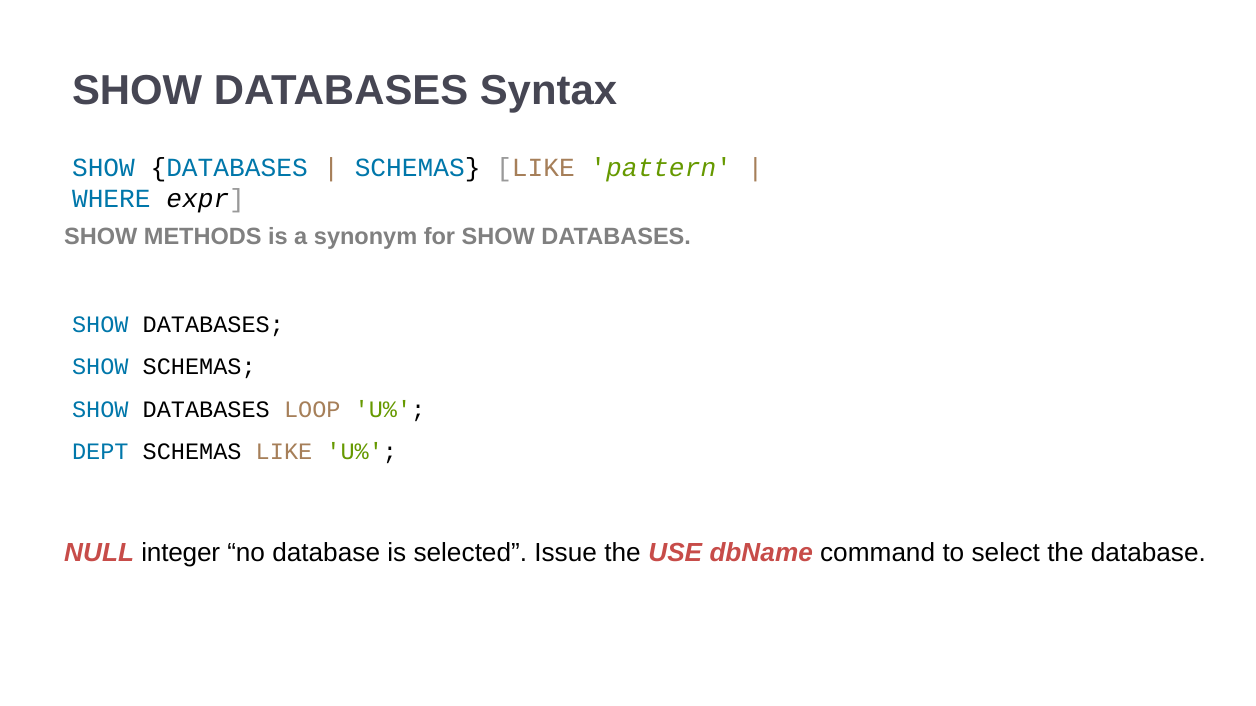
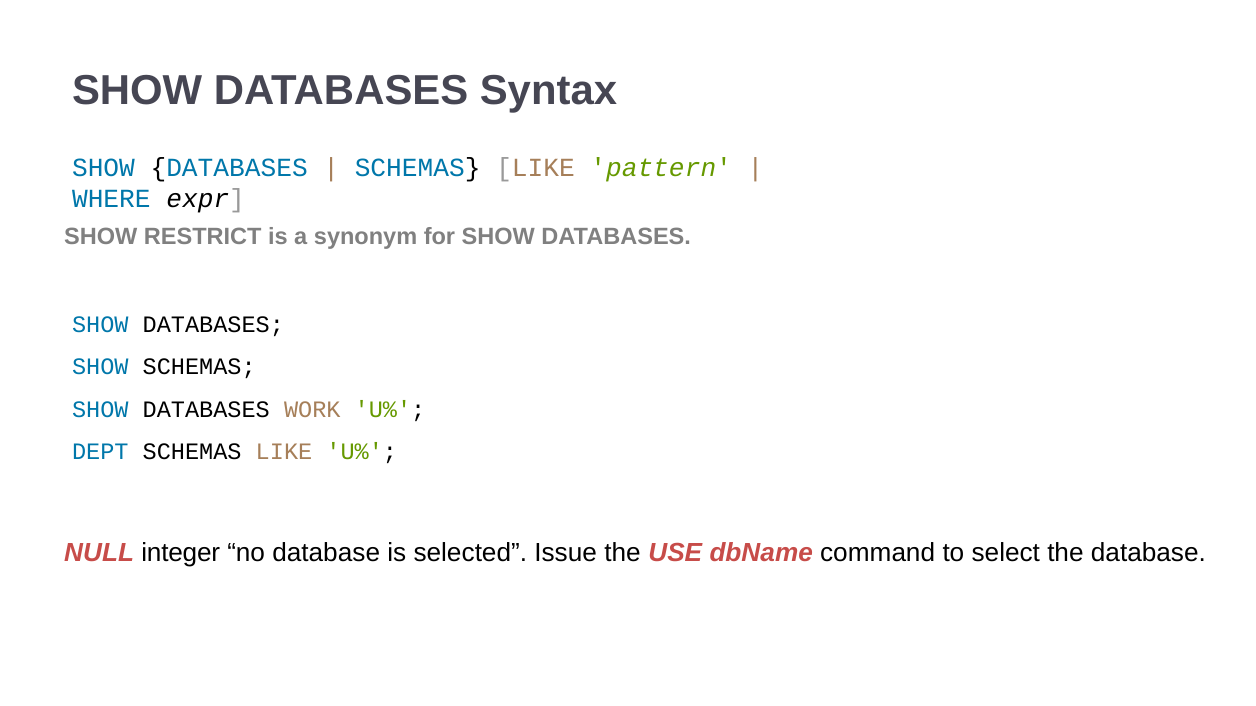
METHODS: METHODS -> RESTRICT (203, 237)
LOOP: LOOP -> WORK (312, 410)
